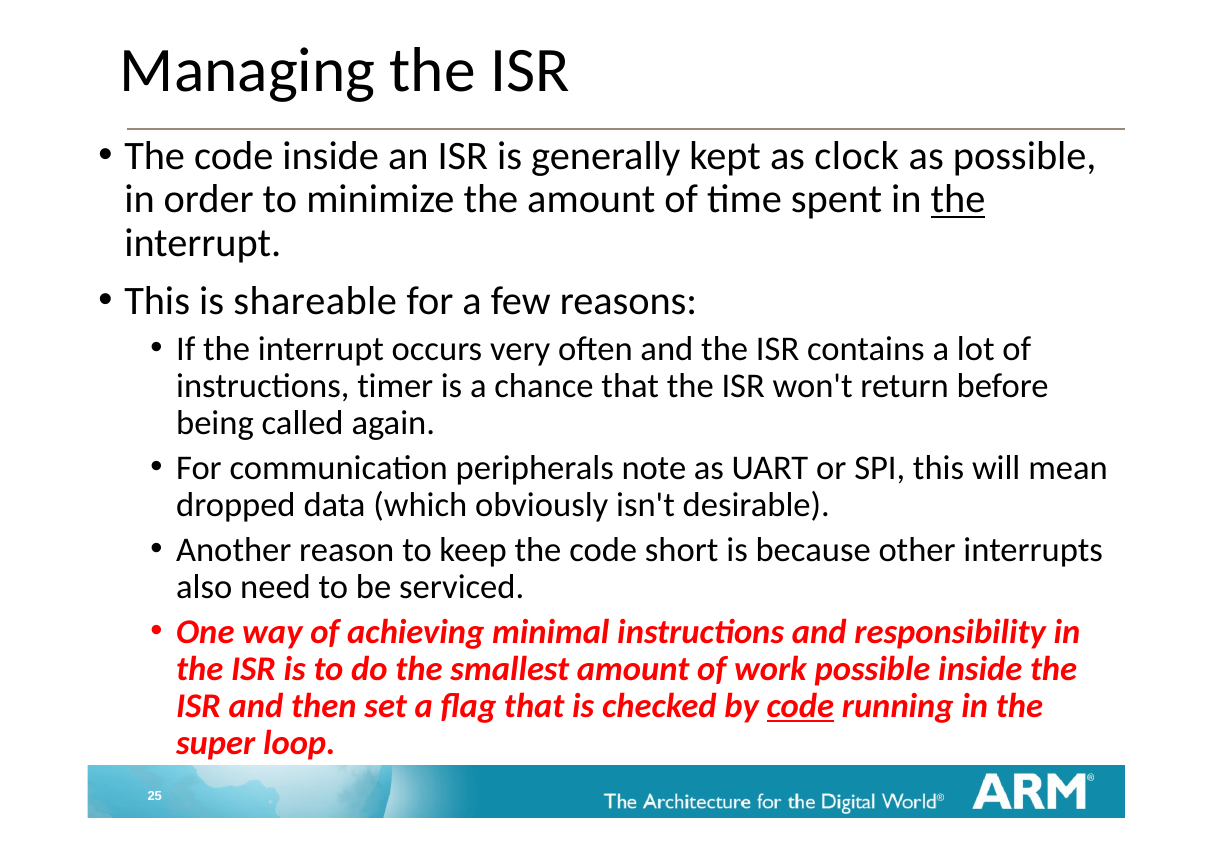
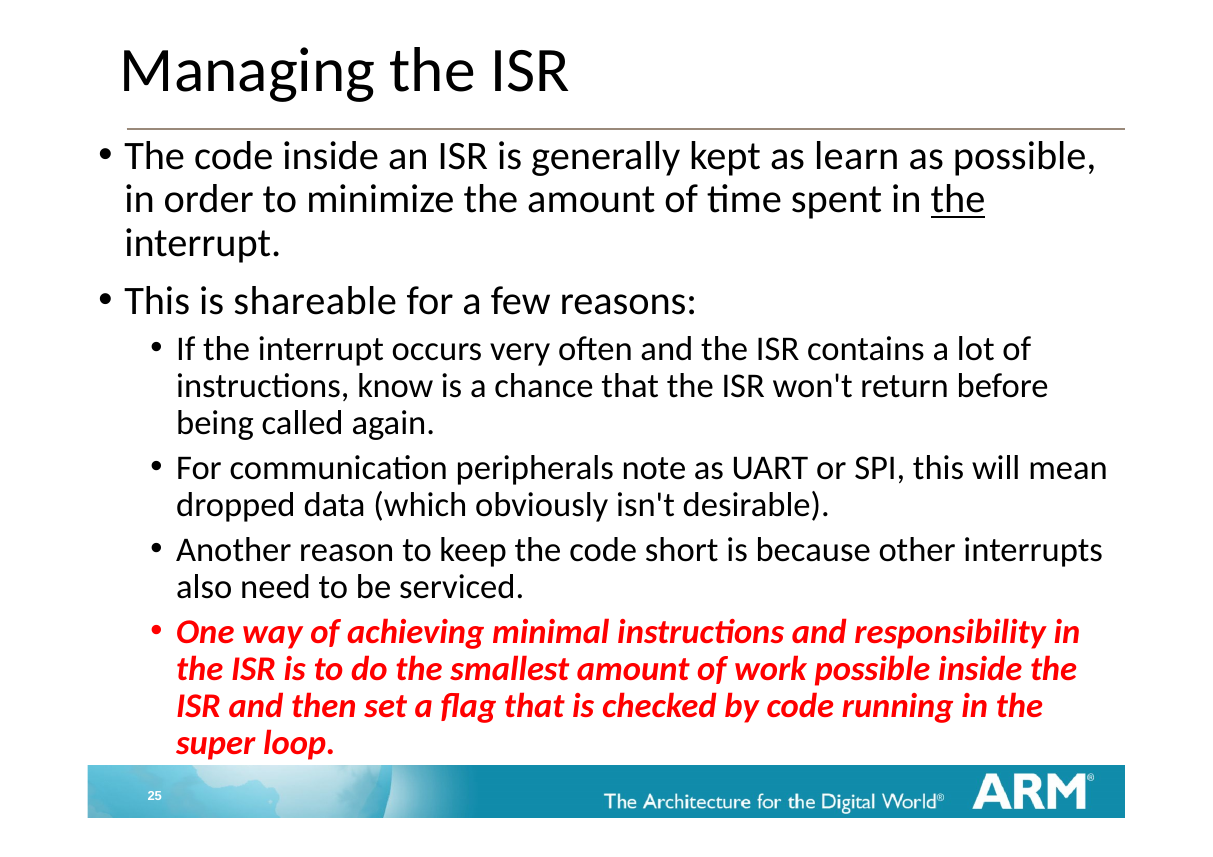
clock: clock -> learn (857, 156)
timer: timer -> know (395, 386)
code underline: present -> none (800, 706)
